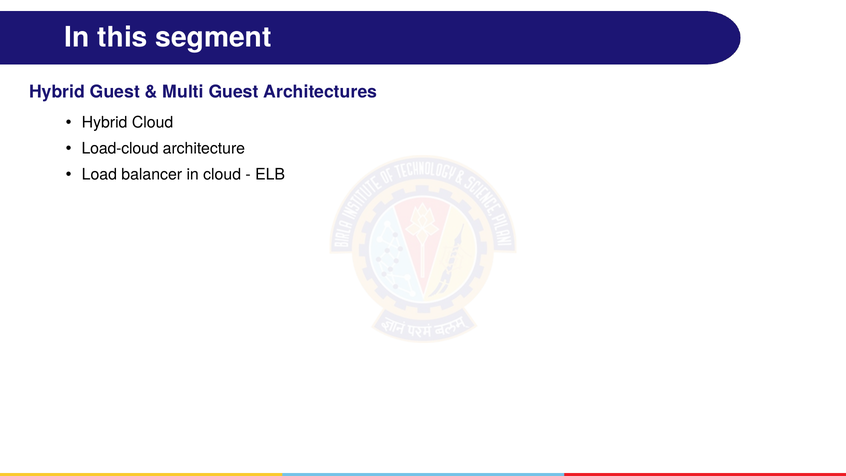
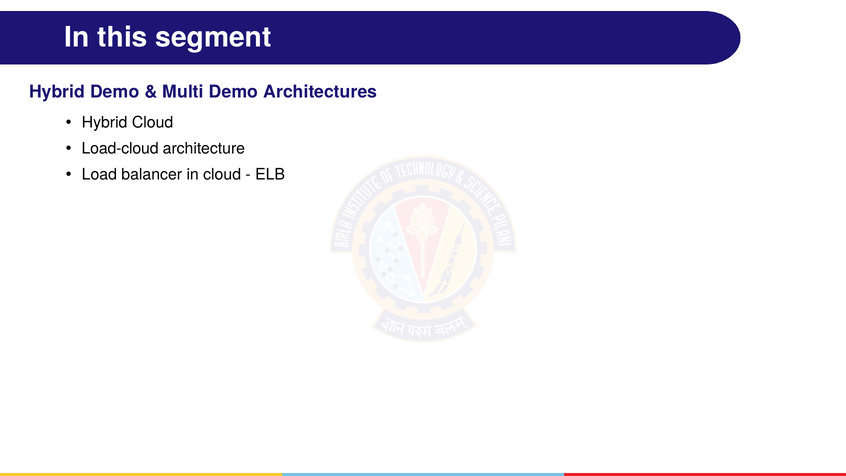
Hybrid Guest: Guest -> Demo (115, 92)
Multi Guest: Guest -> Demo (233, 92)
